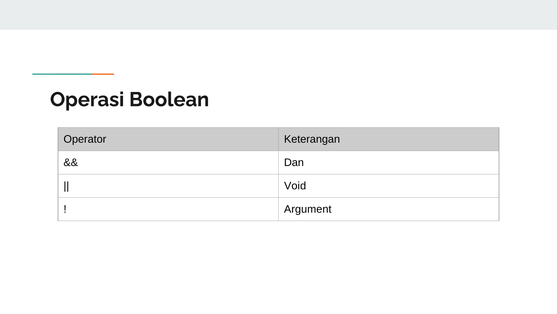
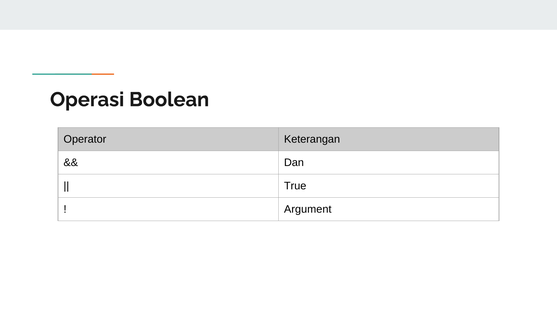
Void: Void -> True (295, 186)
